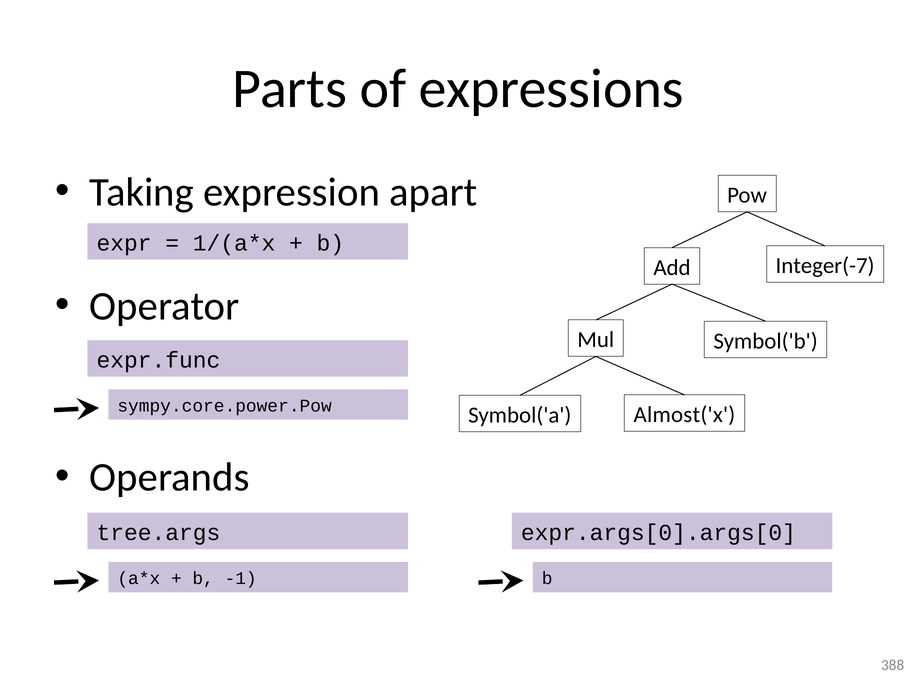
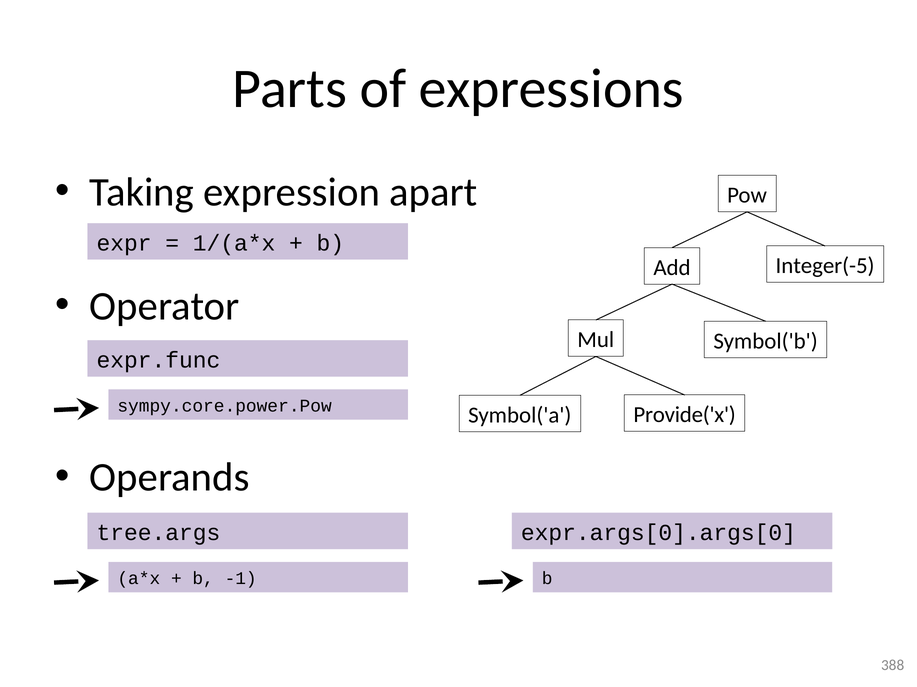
Integer(-7: Integer(-7 -> Integer(-5 (825, 266)
Almost('x: Almost('x -> Provide('x (685, 415)
